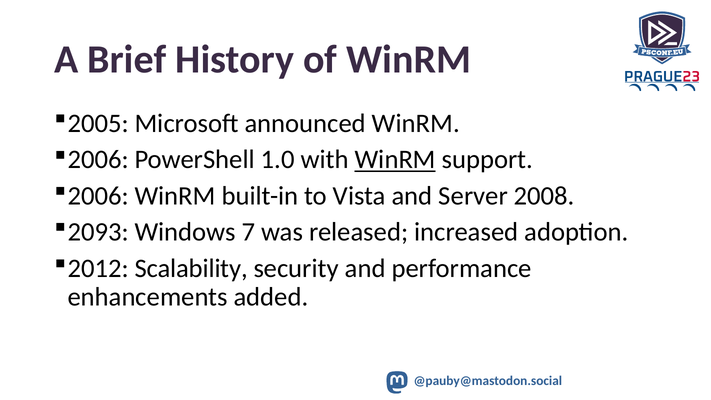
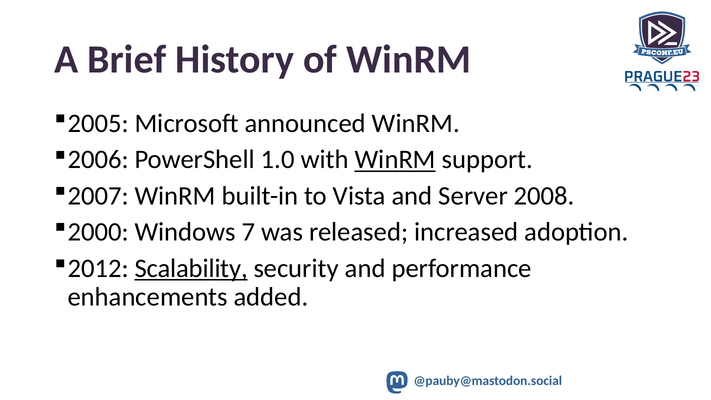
2006: 2006 -> 2007 (98, 196)
2093: 2093 -> 2000 (98, 232)
Scalability underline: none -> present (191, 268)
